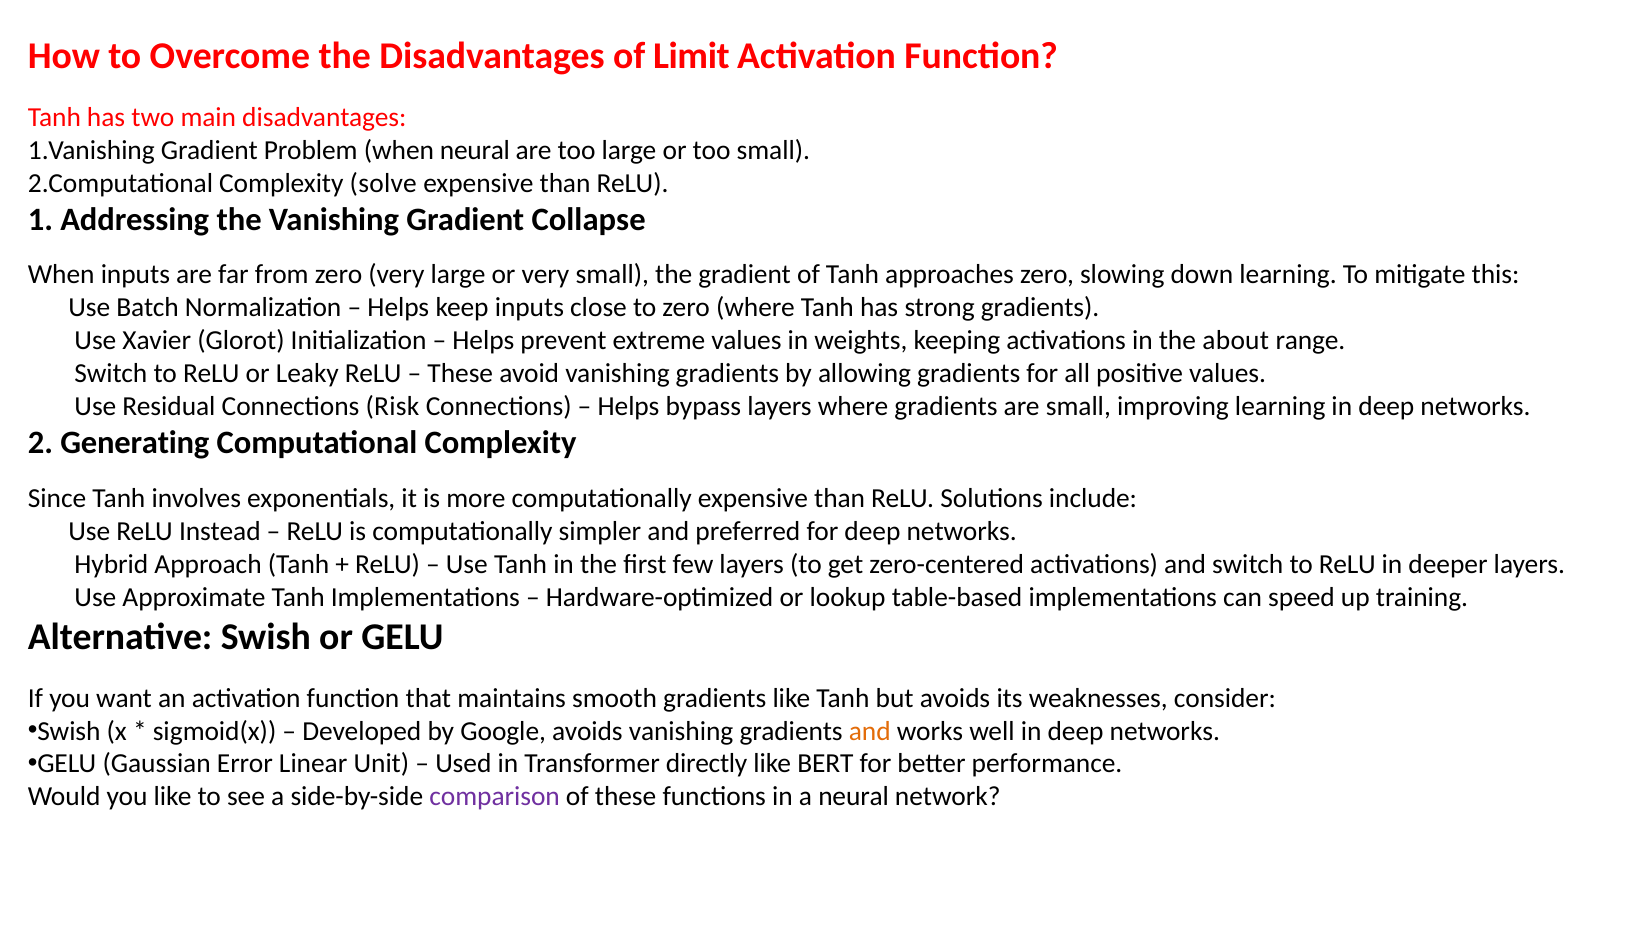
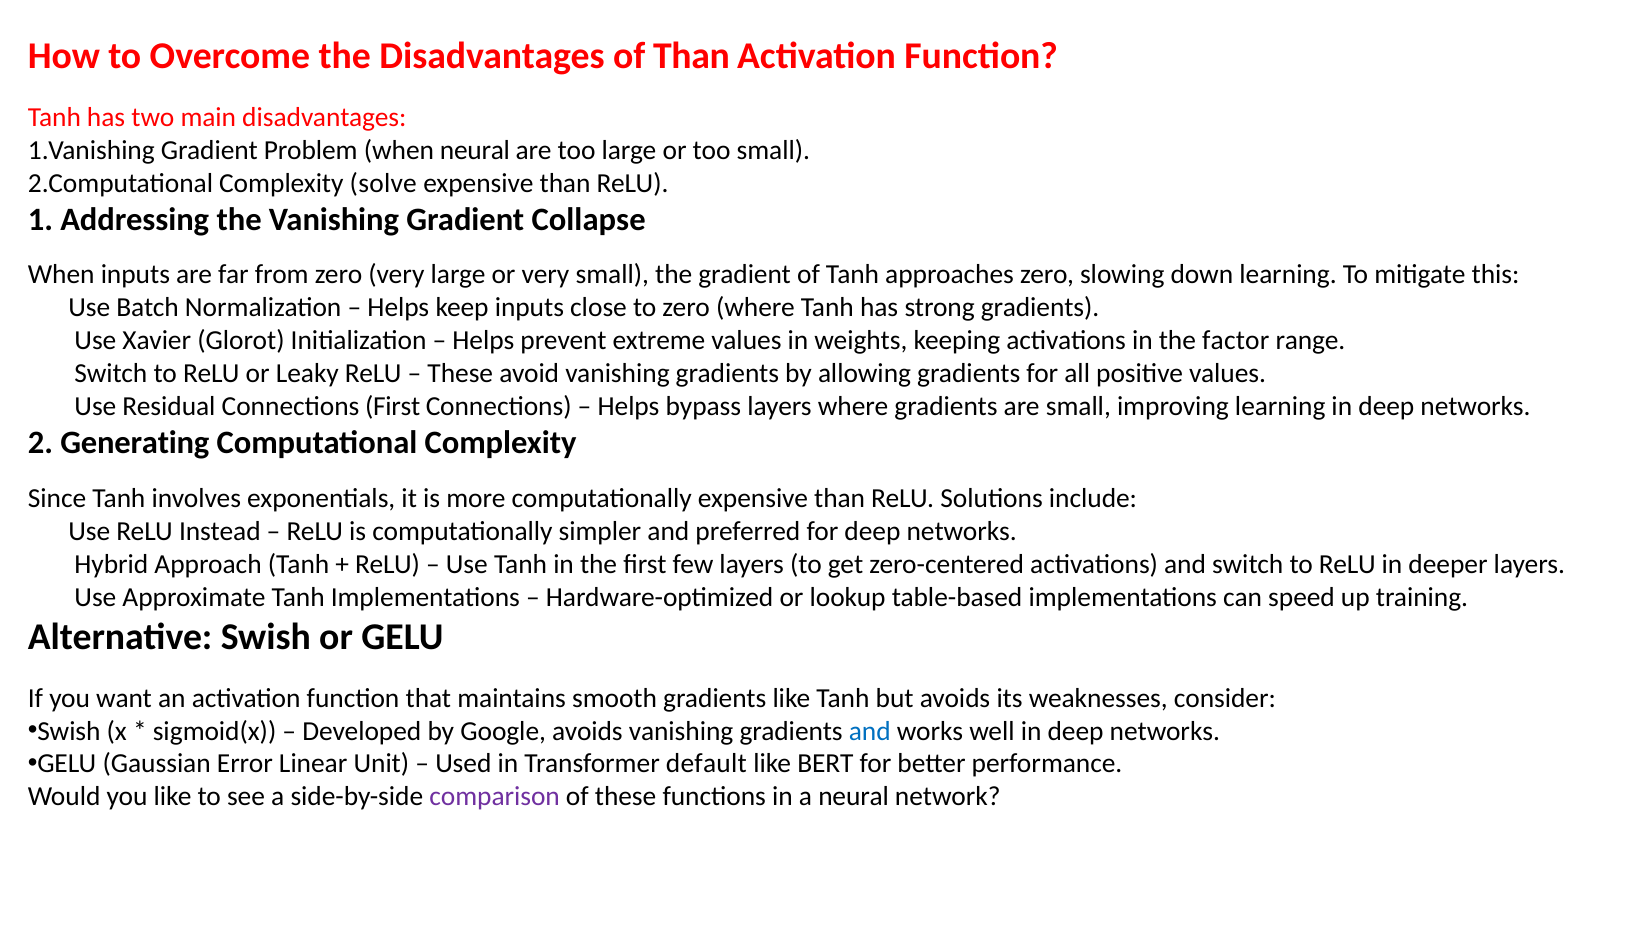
of Limit: Limit -> Than (691, 56)
about: about -> factor (1236, 341)
Connections Risk: Risk -> First (393, 407)
and colour: orange -> blue (870, 731)
directly: directly -> default (706, 764)
